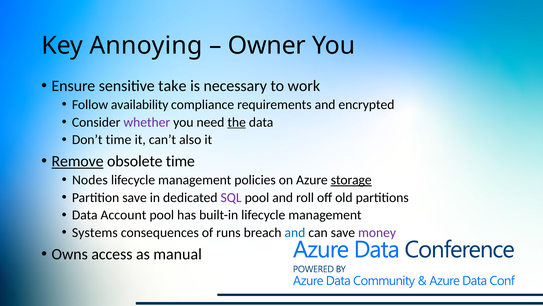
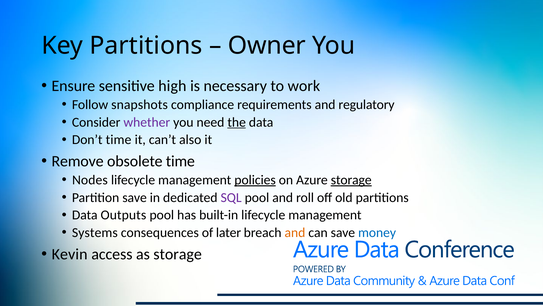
Key Annoying: Annoying -> Partitions (146, 46)
take: take -> high (172, 86)
availability: availability -> snapshots (140, 105)
encrypted: encrypted -> regulatory (366, 105)
Remove underline: present -> none (78, 161)
policies underline: none -> present (255, 180)
Account: Account -> Outputs (123, 215)
runs: runs -> later (229, 232)
and colour: blue -> orange (295, 232)
money colour: purple -> blue (377, 232)
Owns: Owns -> Kevin (70, 254)
as manual: manual -> storage (178, 254)
